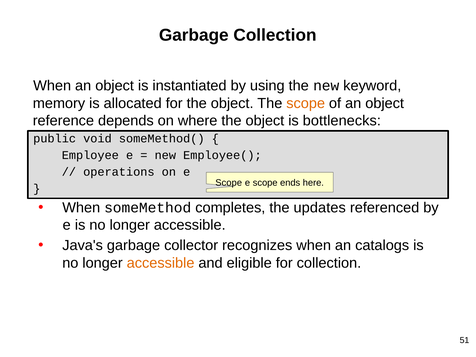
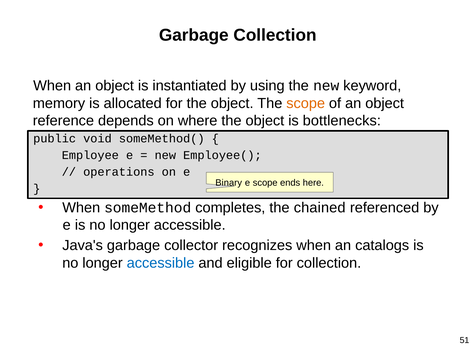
Scope: Scope -> Binary (229, 183)
updates: updates -> chained (320, 208)
accessible colour: orange -> blue (161, 263)
